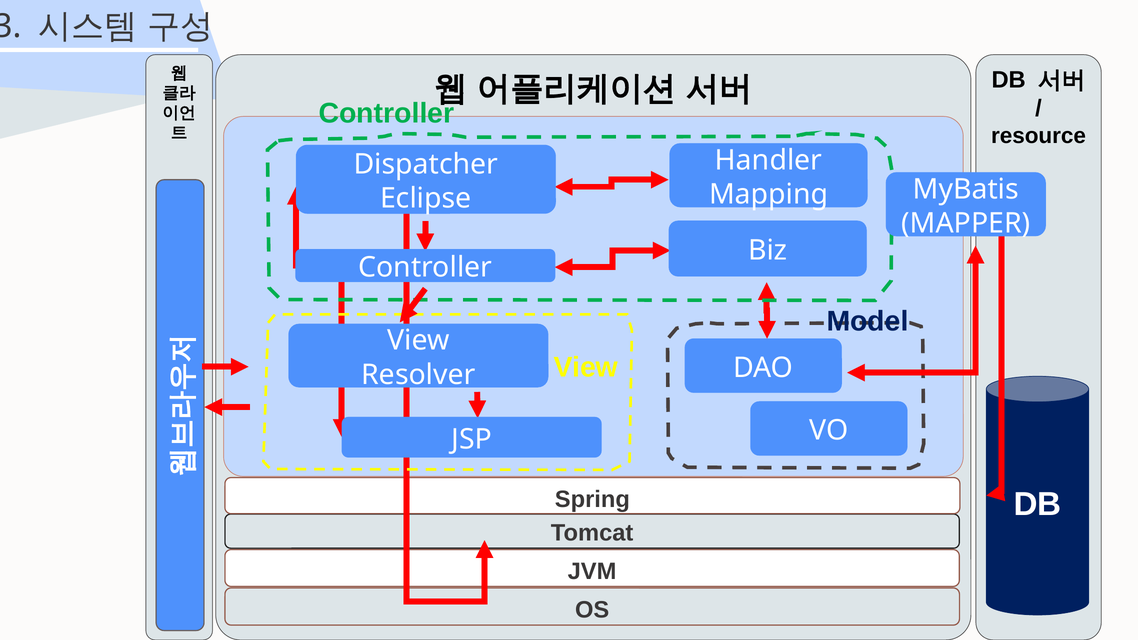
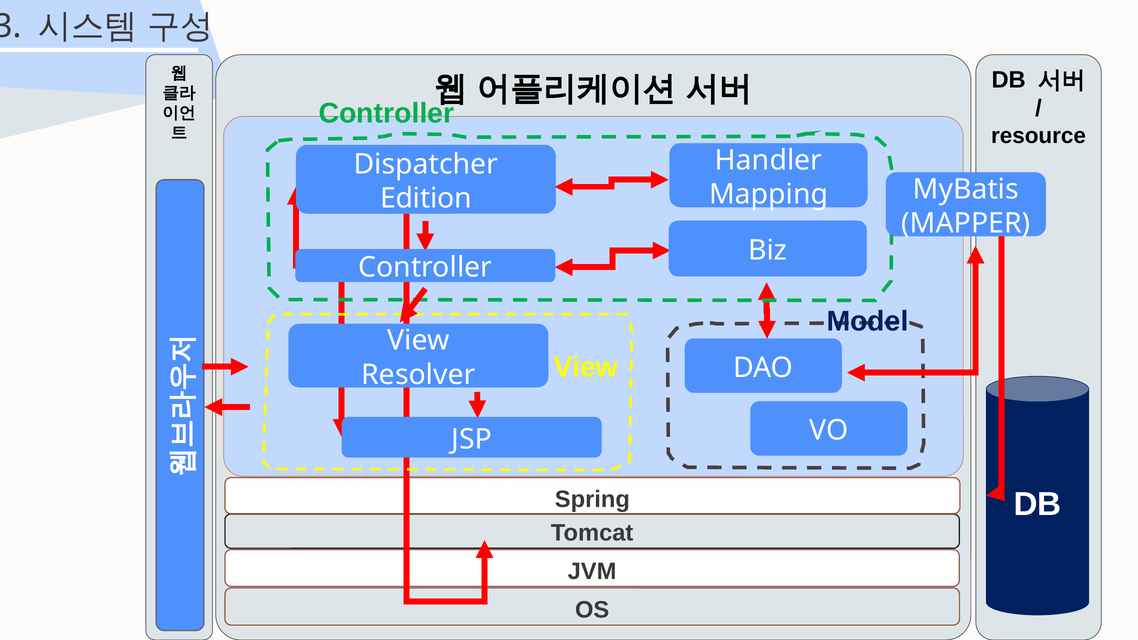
Eclipse: Eclipse -> Edition (426, 198)
